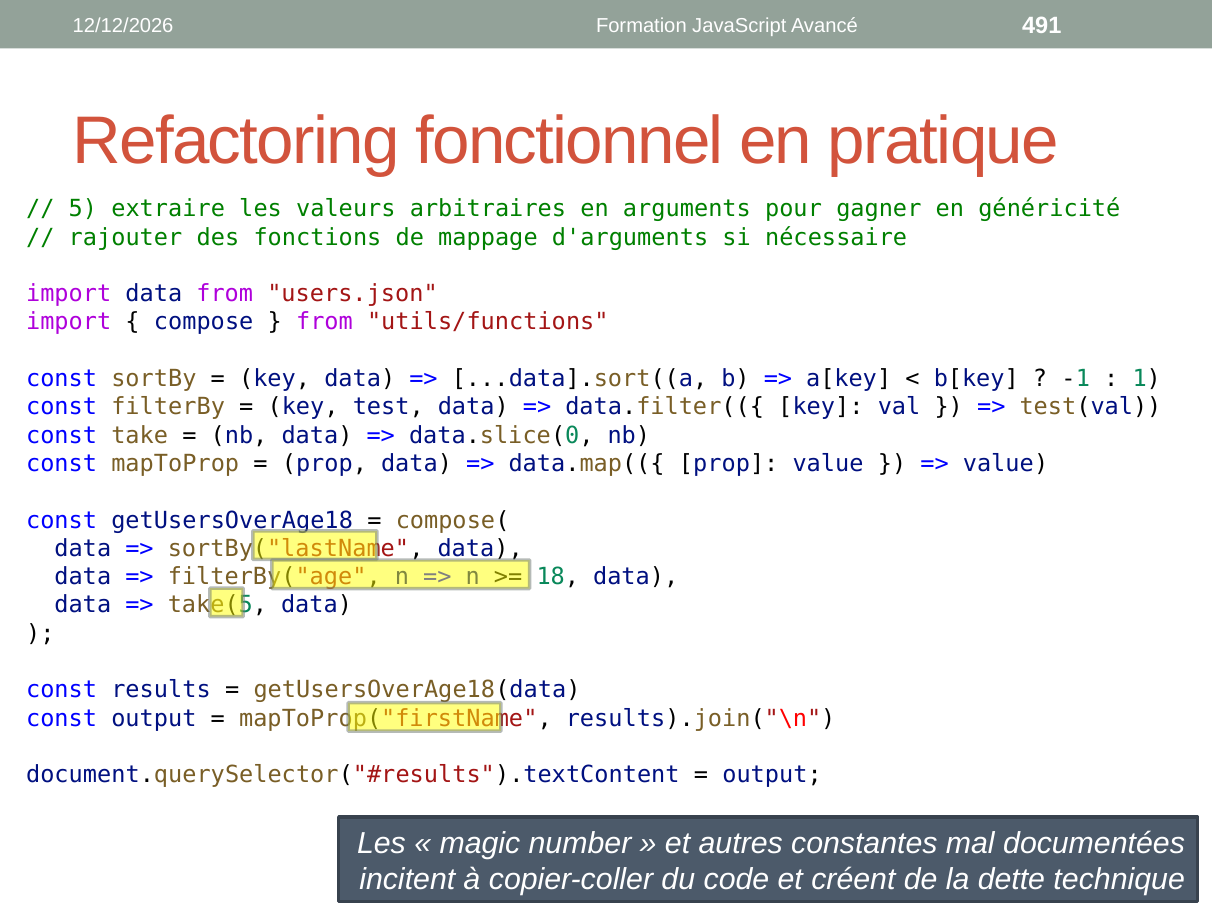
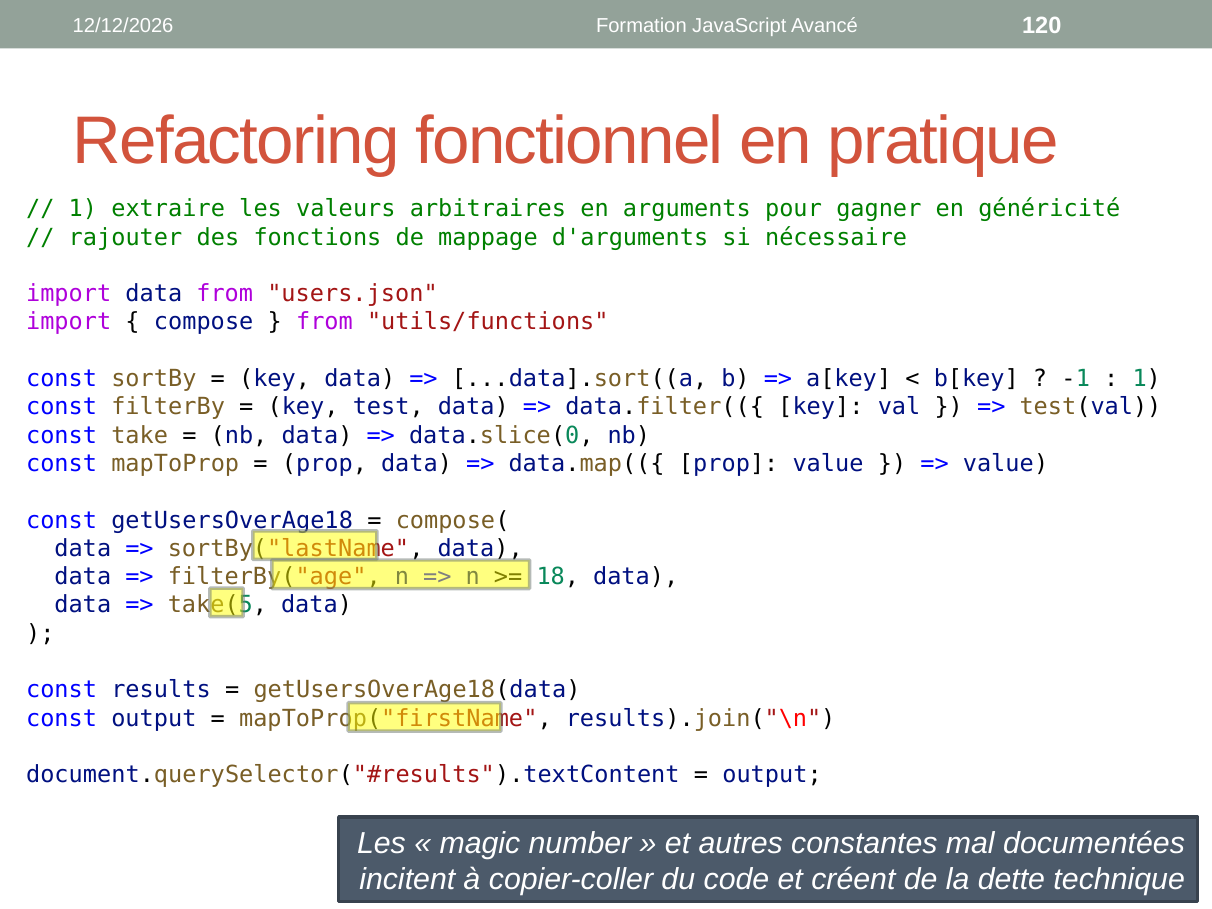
491: 491 -> 120 (1042, 26)
5: 5 -> 1 (83, 209)
